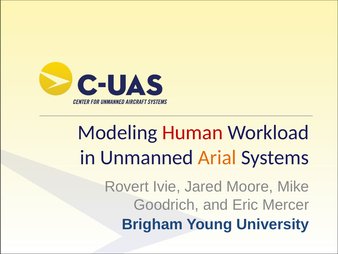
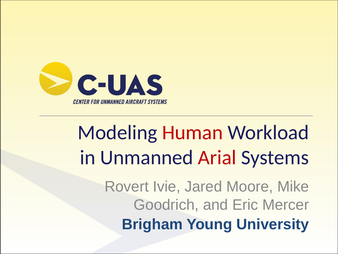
Arial colour: orange -> red (217, 157)
